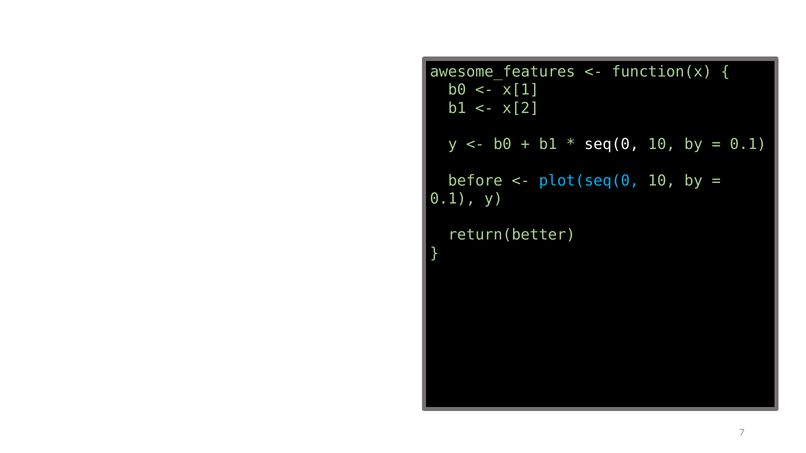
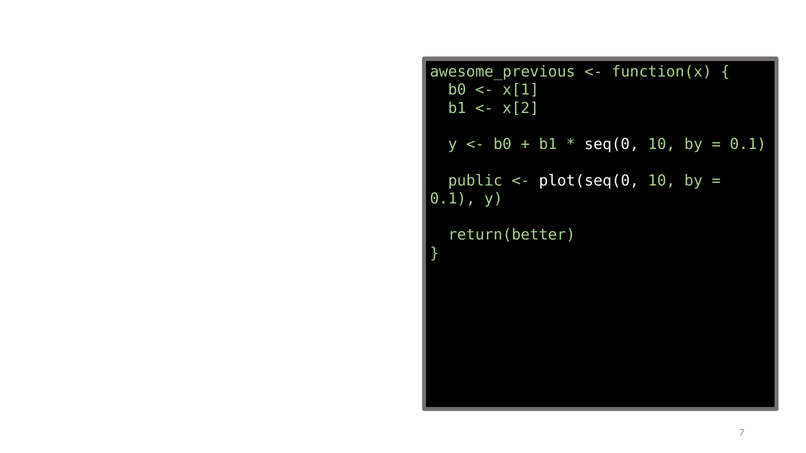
awesome_features: awesome_features -> awesome_previous (503, 72)
before: before -> public (475, 181)
plot(seq(0 colour: light blue -> white (589, 181)
